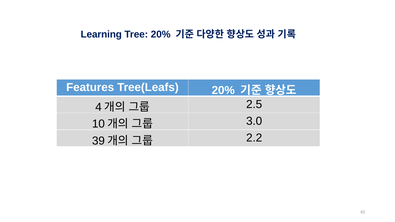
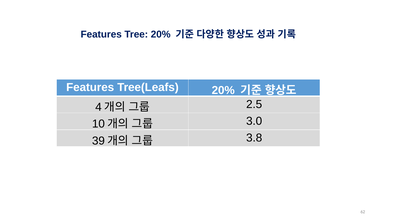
Learning: Learning -> Features (101, 35)
2.2: 2.2 -> 3.8 (254, 138)
